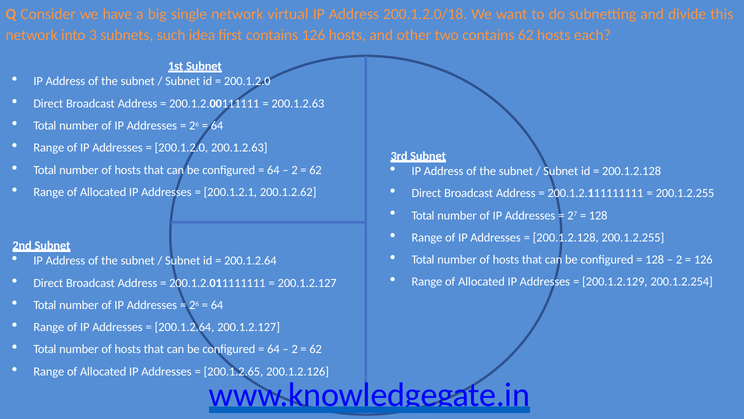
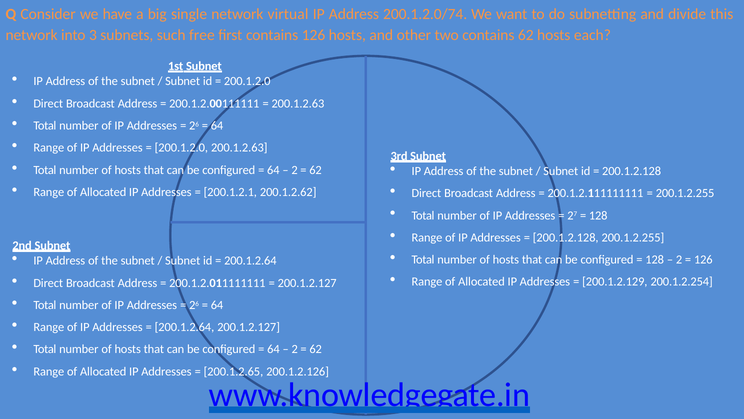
200.1.2.0/18: 200.1.2.0/18 -> 200.1.2.0/74 (425, 14)
idea: idea -> free (202, 35)
